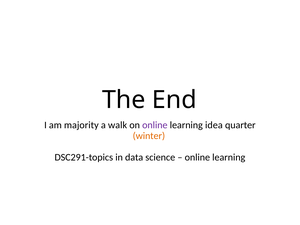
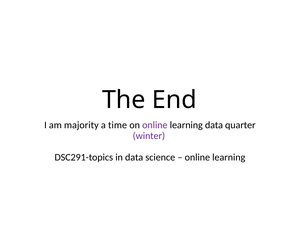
walk: walk -> time (118, 125)
learning idea: idea -> data (214, 125)
winter colour: orange -> purple (149, 136)
